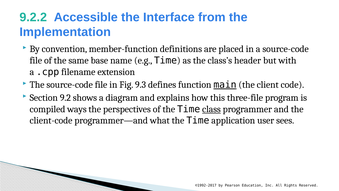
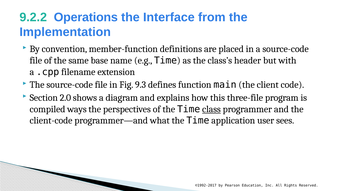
Accessible: Accessible -> Operations (86, 17)
main underline: present -> none (225, 85)
9.2: 9.2 -> 2.0 (65, 97)
